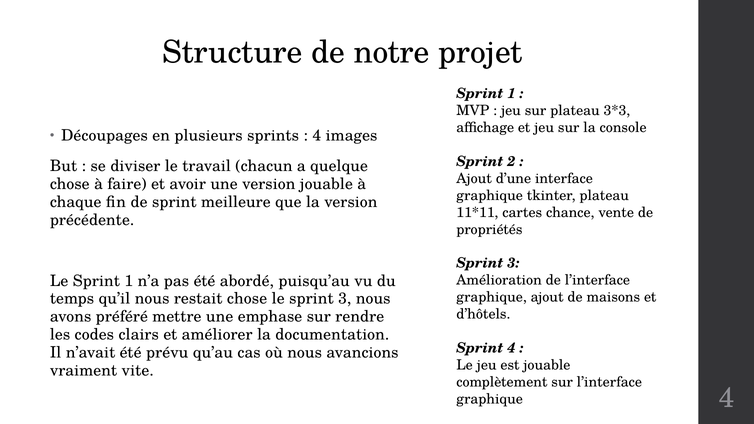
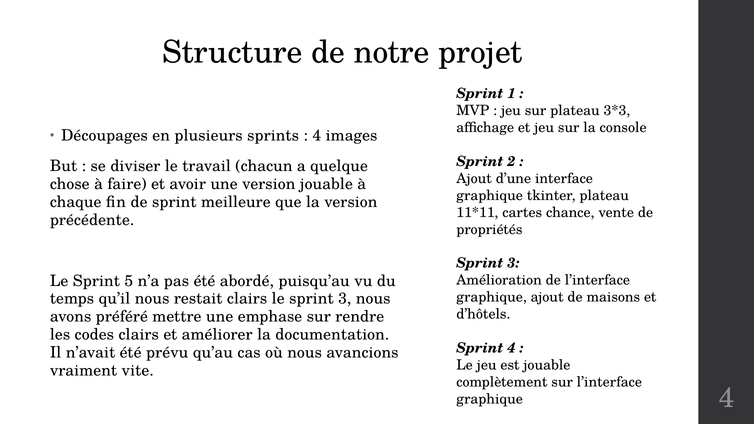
Le Sprint 1: 1 -> 5 (129, 281)
restait chose: chose -> clairs (247, 299)
